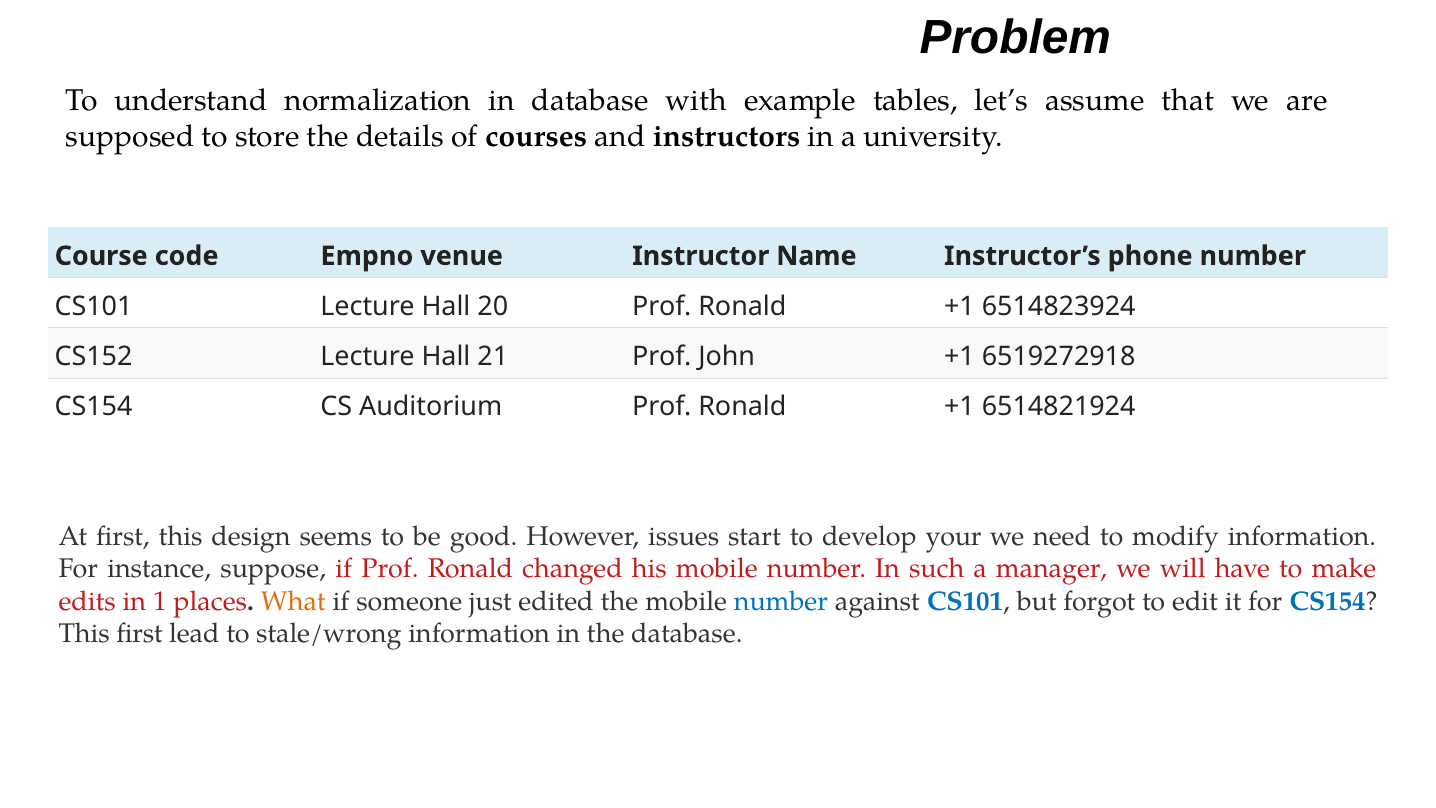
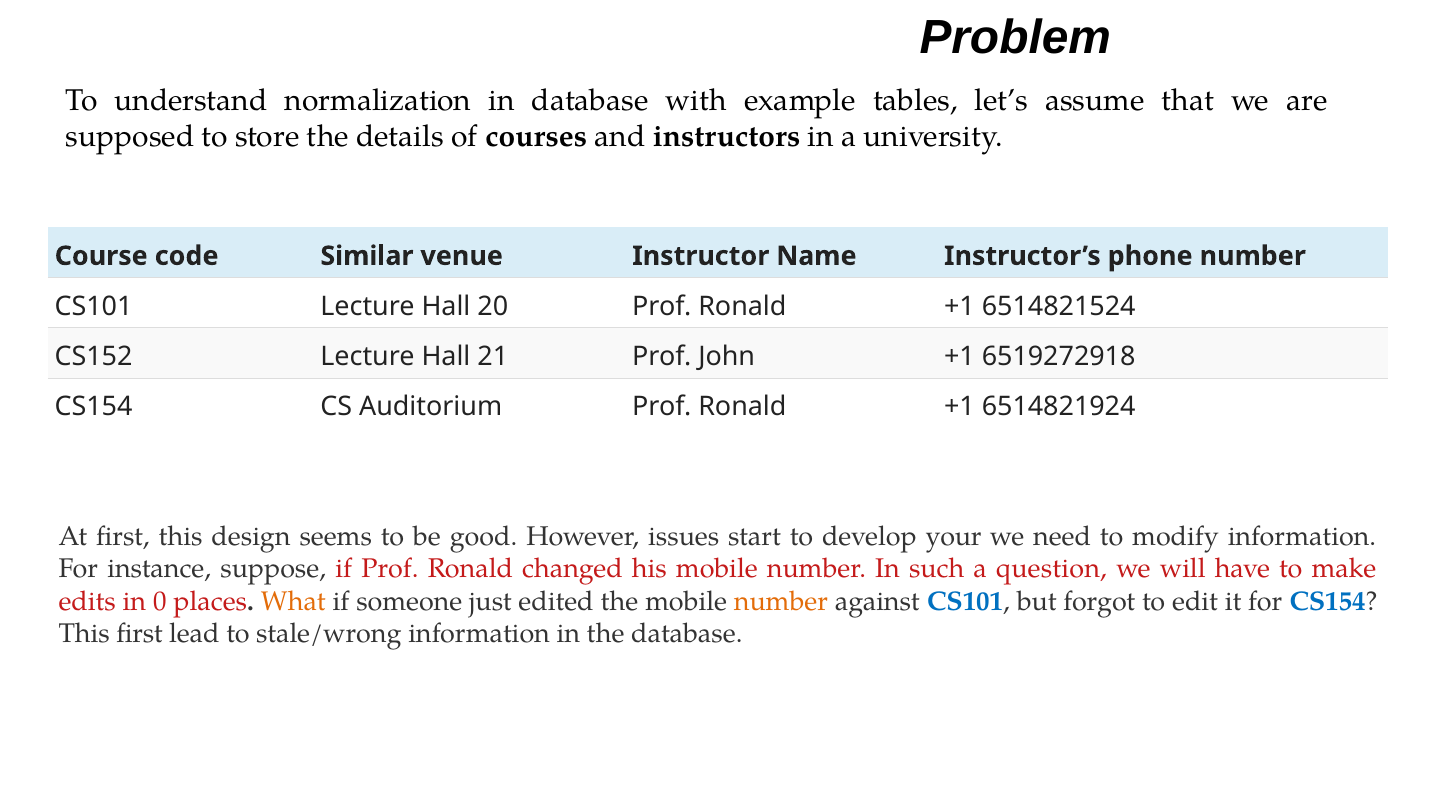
Empno: Empno -> Similar (367, 256)
6514823924: 6514823924 -> 6514821524 (1059, 306)
manager: manager -> question (1051, 569)
1: 1 -> 0 (160, 601)
number colour: blue -> orange (781, 601)
